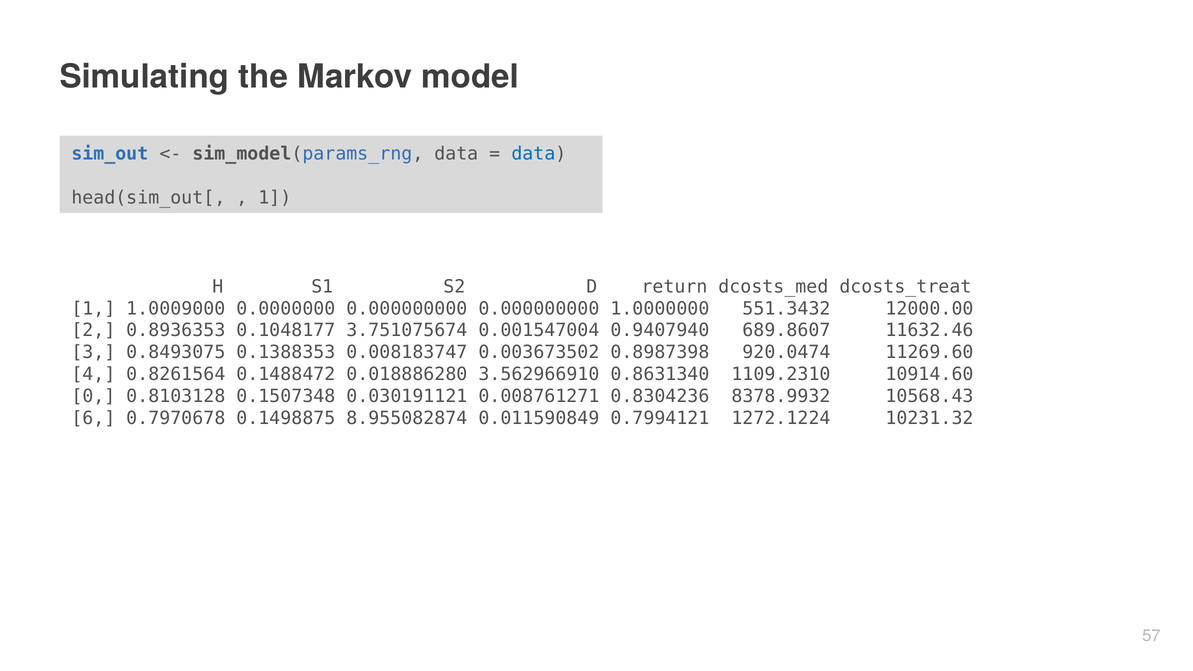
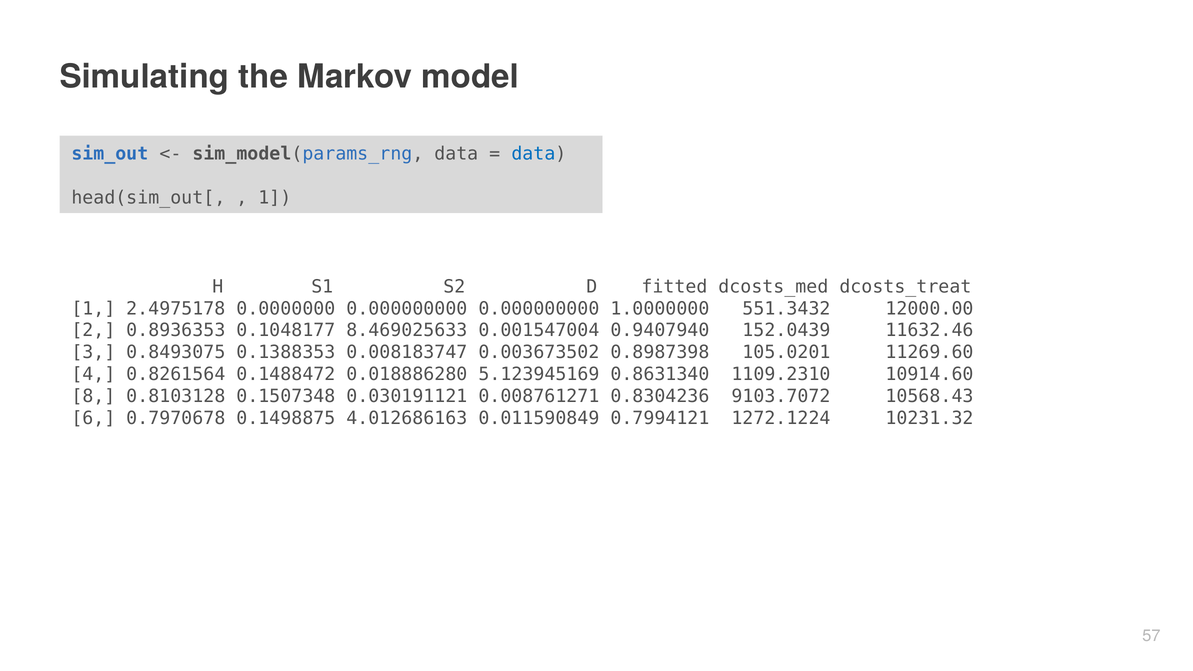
return: return -> fitted (674, 287)
1.0009000: 1.0009000 -> 2.4975178 (176, 309)
3.751075674: 3.751075674 -> 8.469025633 (407, 331)
689.8607: 689.8607 -> 152.0439 (786, 331)
920.0474: 920.0474 -> 105.0201 (786, 352)
3.562966910: 3.562966910 -> 5.123945169 (539, 374)
0: 0 -> 8 (93, 396)
8378.9932: 8378.9932 -> 9103.7072 (781, 396)
8.955082874: 8.955082874 -> 4.012686163 (407, 418)
